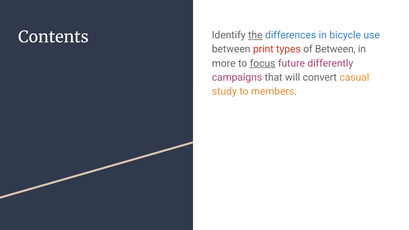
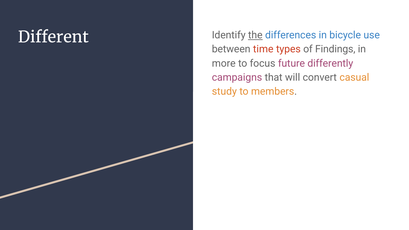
Contents: Contents -> Different (53, 37)
print: print -> time (263, 49)
of Between: Between -> Findings (335, 49)
focus underline: present -> none (263, 63)
